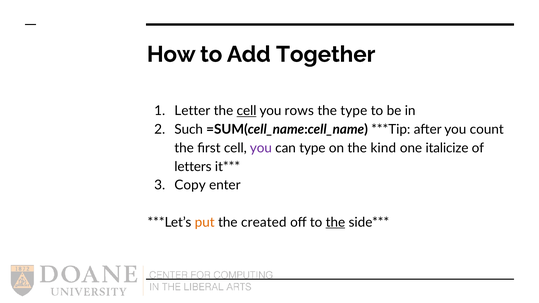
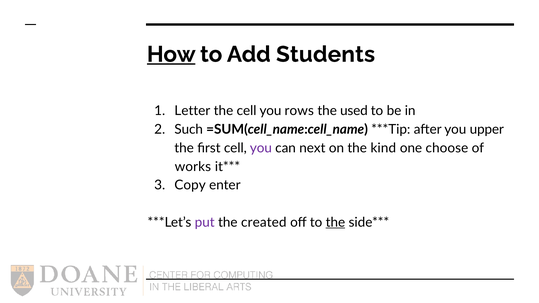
How underline: none -> present (171, 54)
Together: Together -> Students (326, 54)
cell underline: present -> none (247, 111)
the type: type -> used (354, 111)
count: count -> upper (487, 129)
can type: type -> next (312, 148)
italicize: italicize -> choose (447, 148)
letters: letters -> works (193, 167)
put colour: orange -> purple (205, 222)
